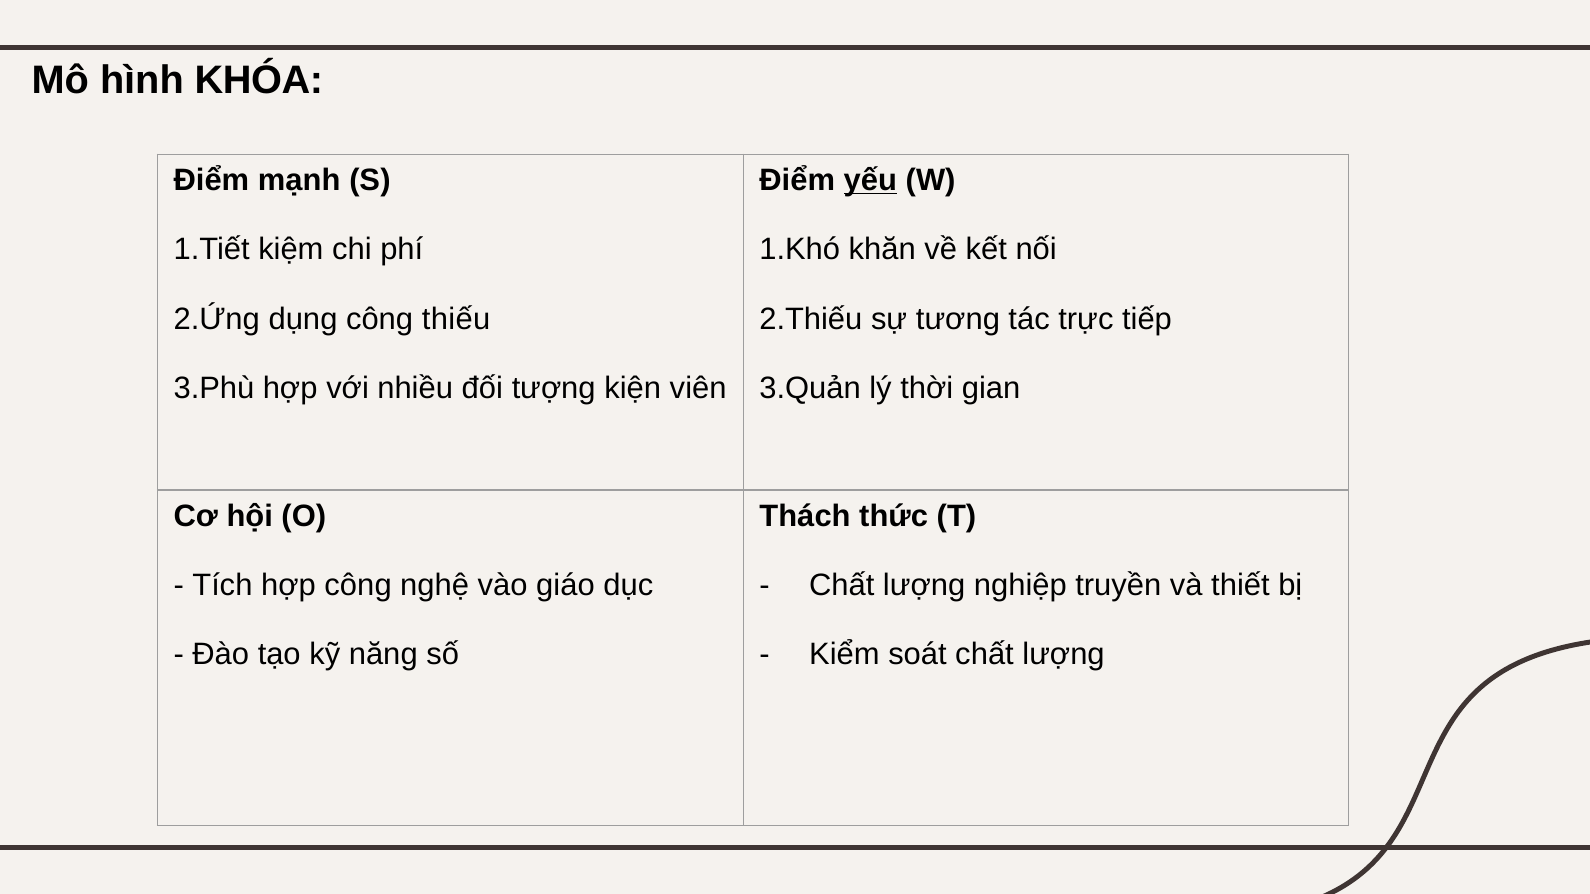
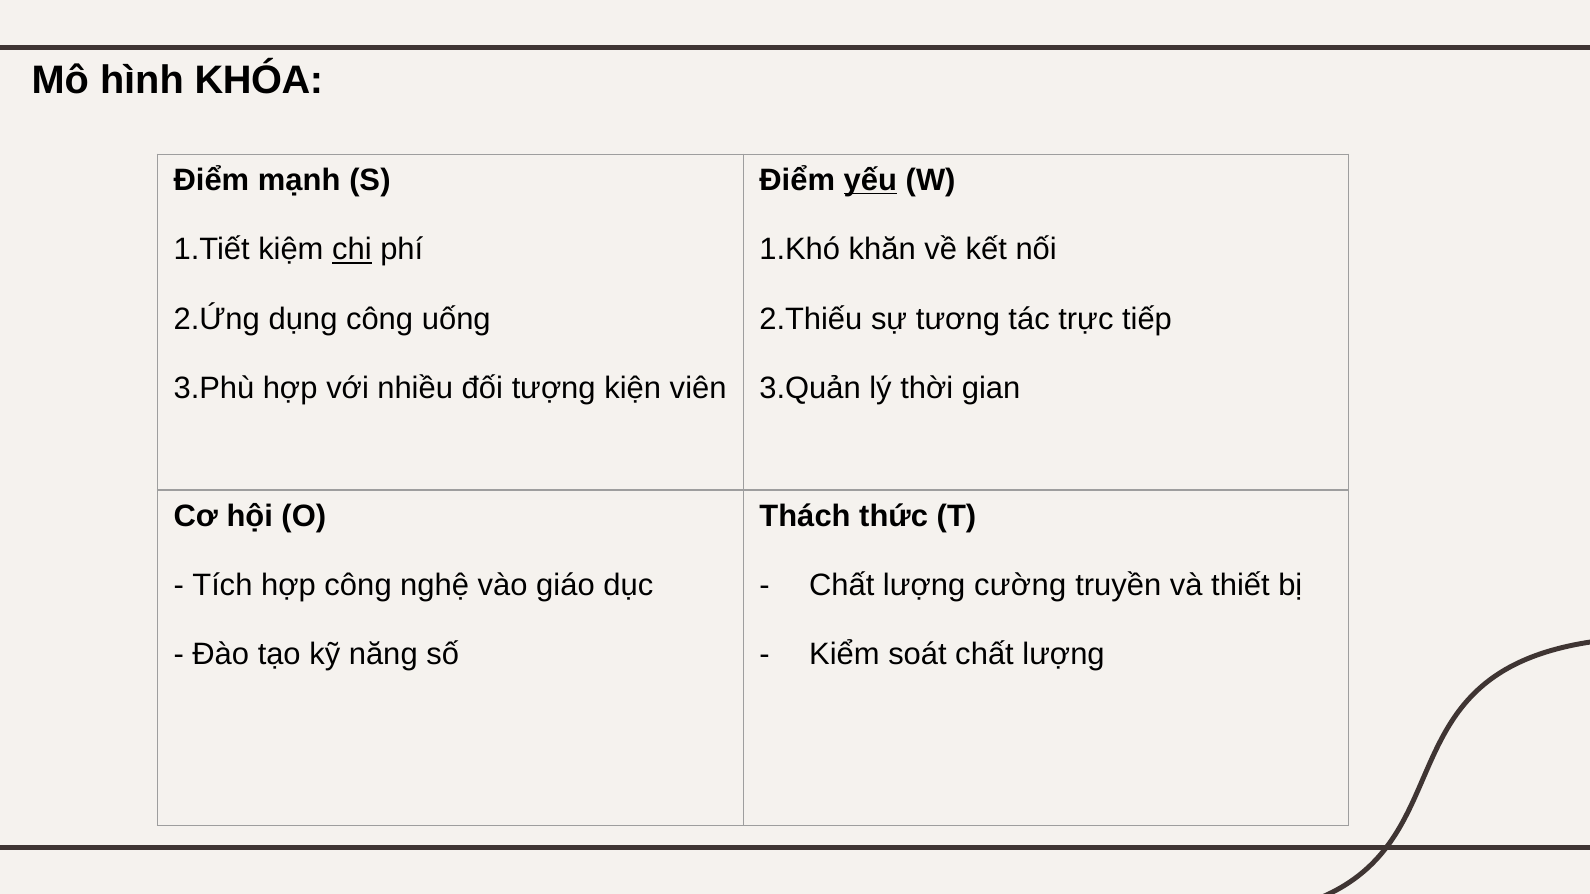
chi underline: none -> present (352, 250)
thiếu: thiếu -> uống (456, 319)
nghiệp: nghiệp -> cường (1020, 586)
